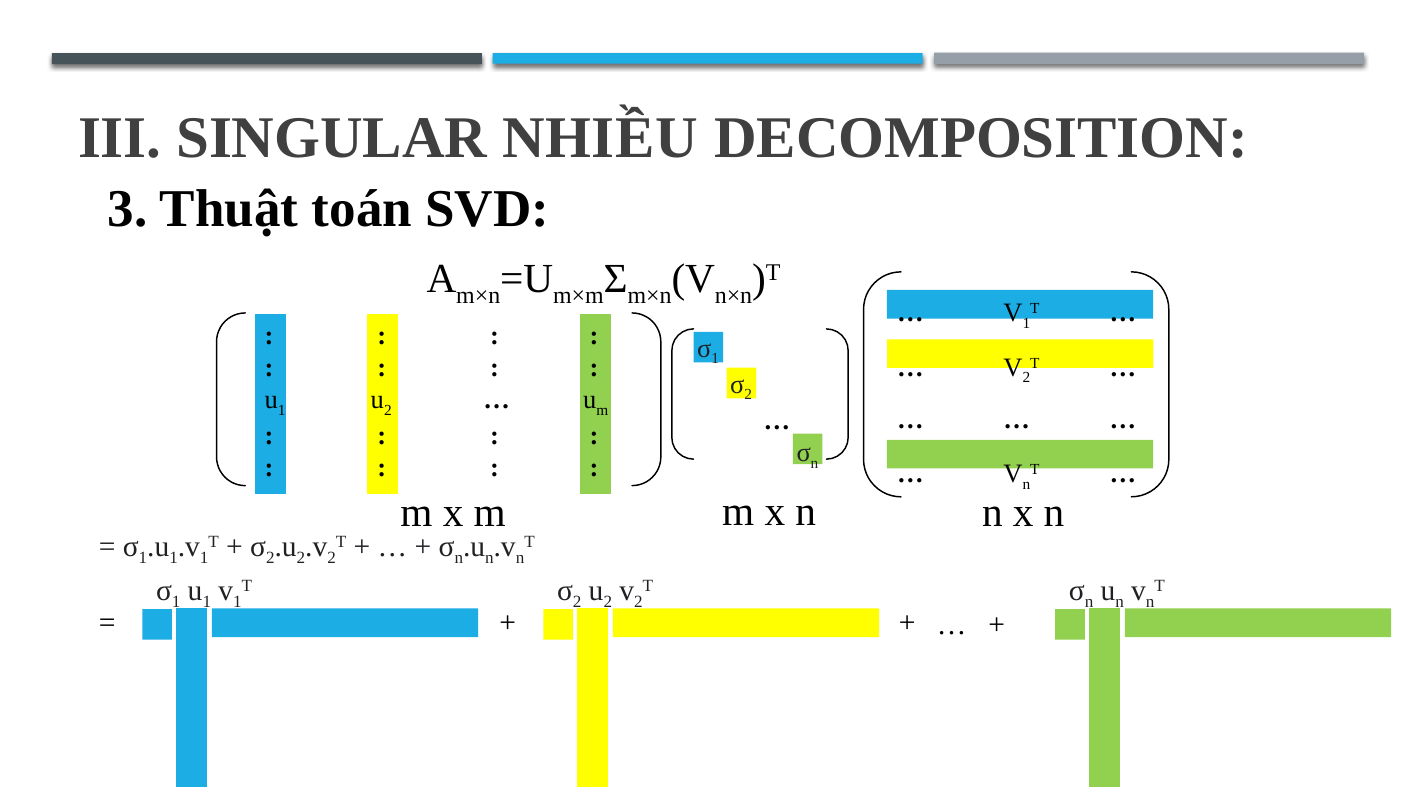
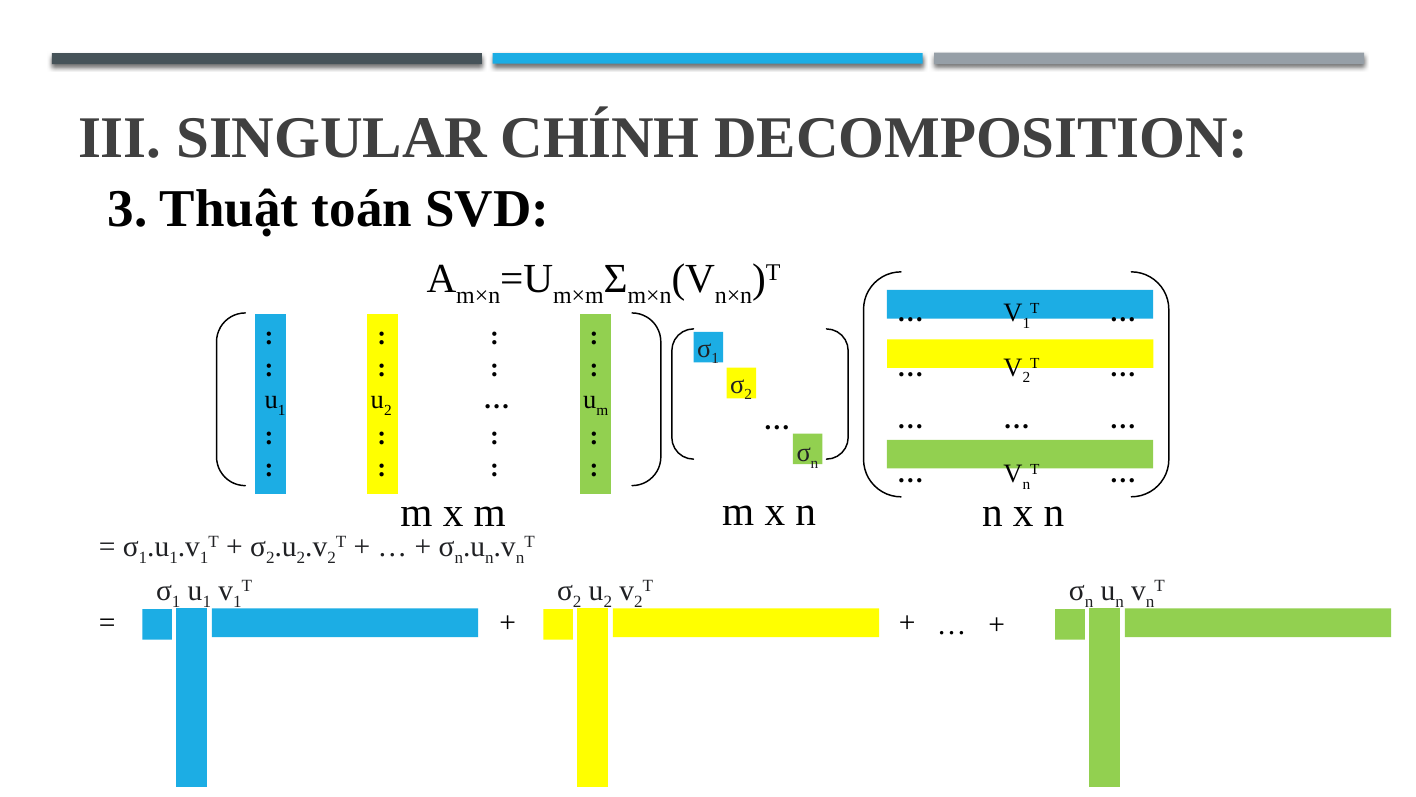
NHIỀU: NHIỀU -> CHÍNH (600, 138)
